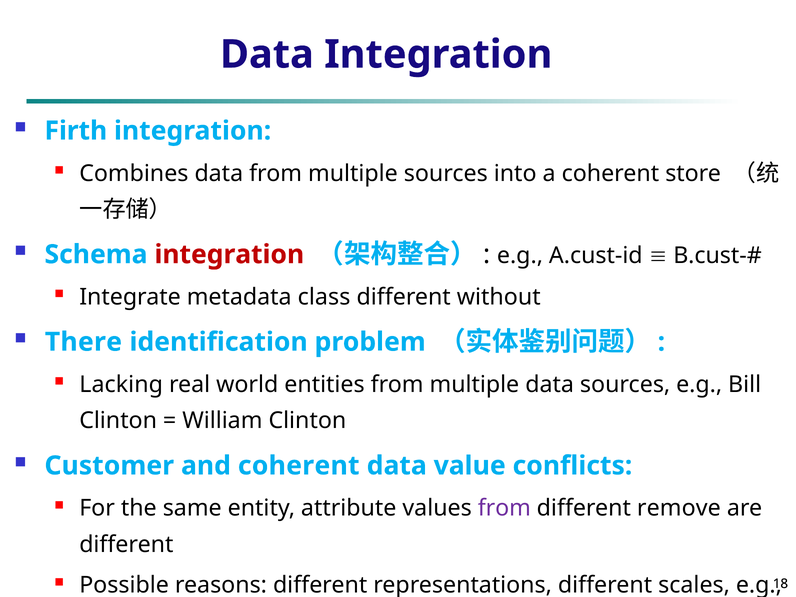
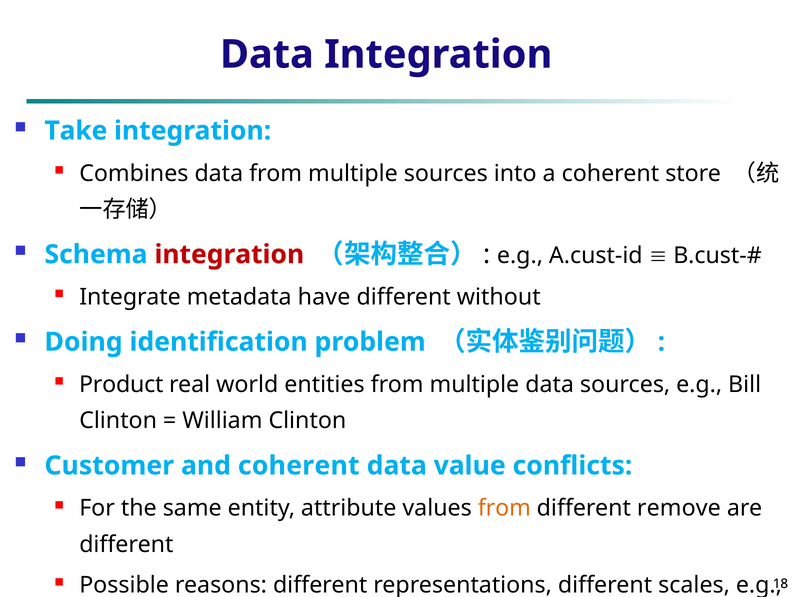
Firth: Firth -> Take (76, 131)
class: class -> have (324, 297)
There: There -> Doing (84, 342)
Lacking: Lacking -> Product (121, 385)
from colour: purple -> orange (504, 508)
